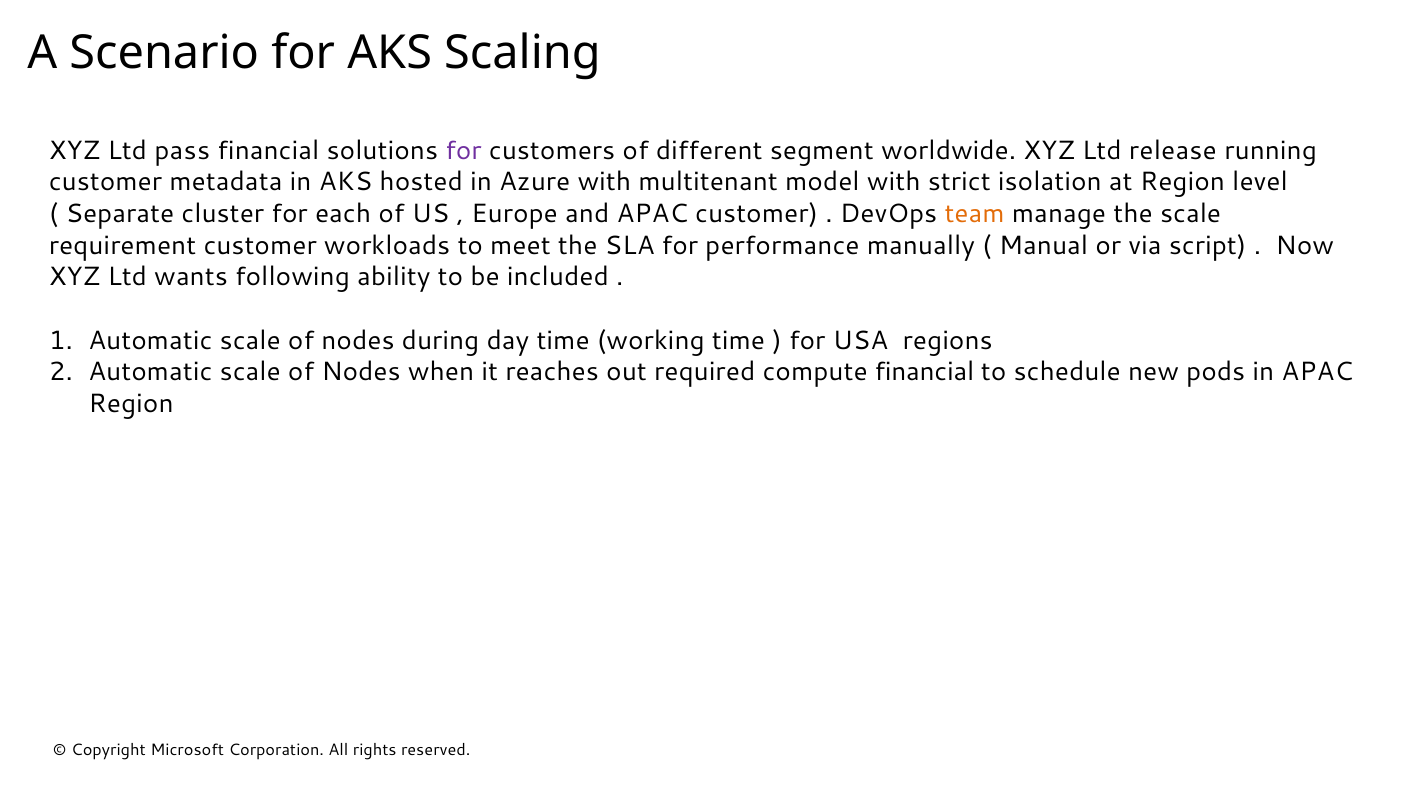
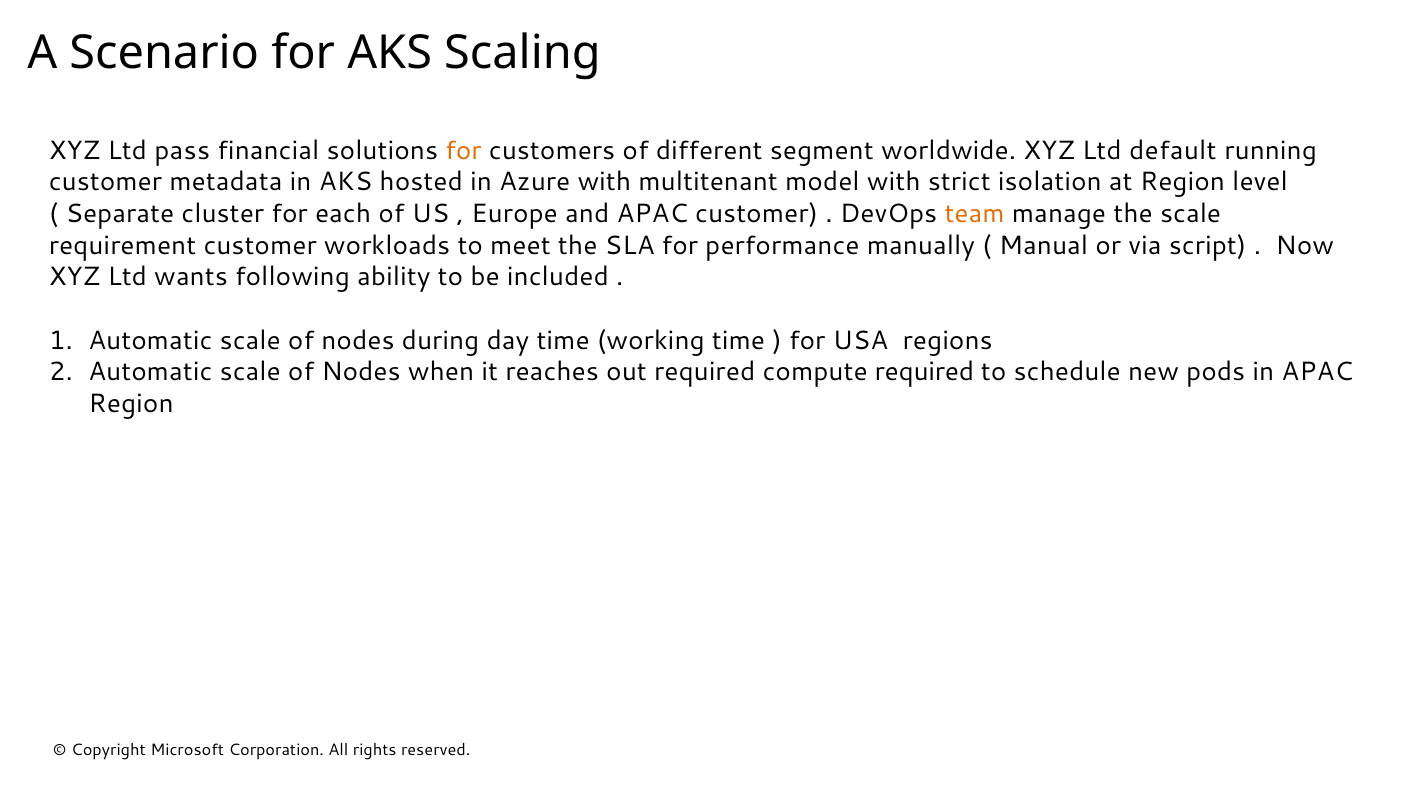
for colour: purple -> orange (464, 151)
release: release -> default (1173, 151)
compute financial: financial -> required (924, 372)
